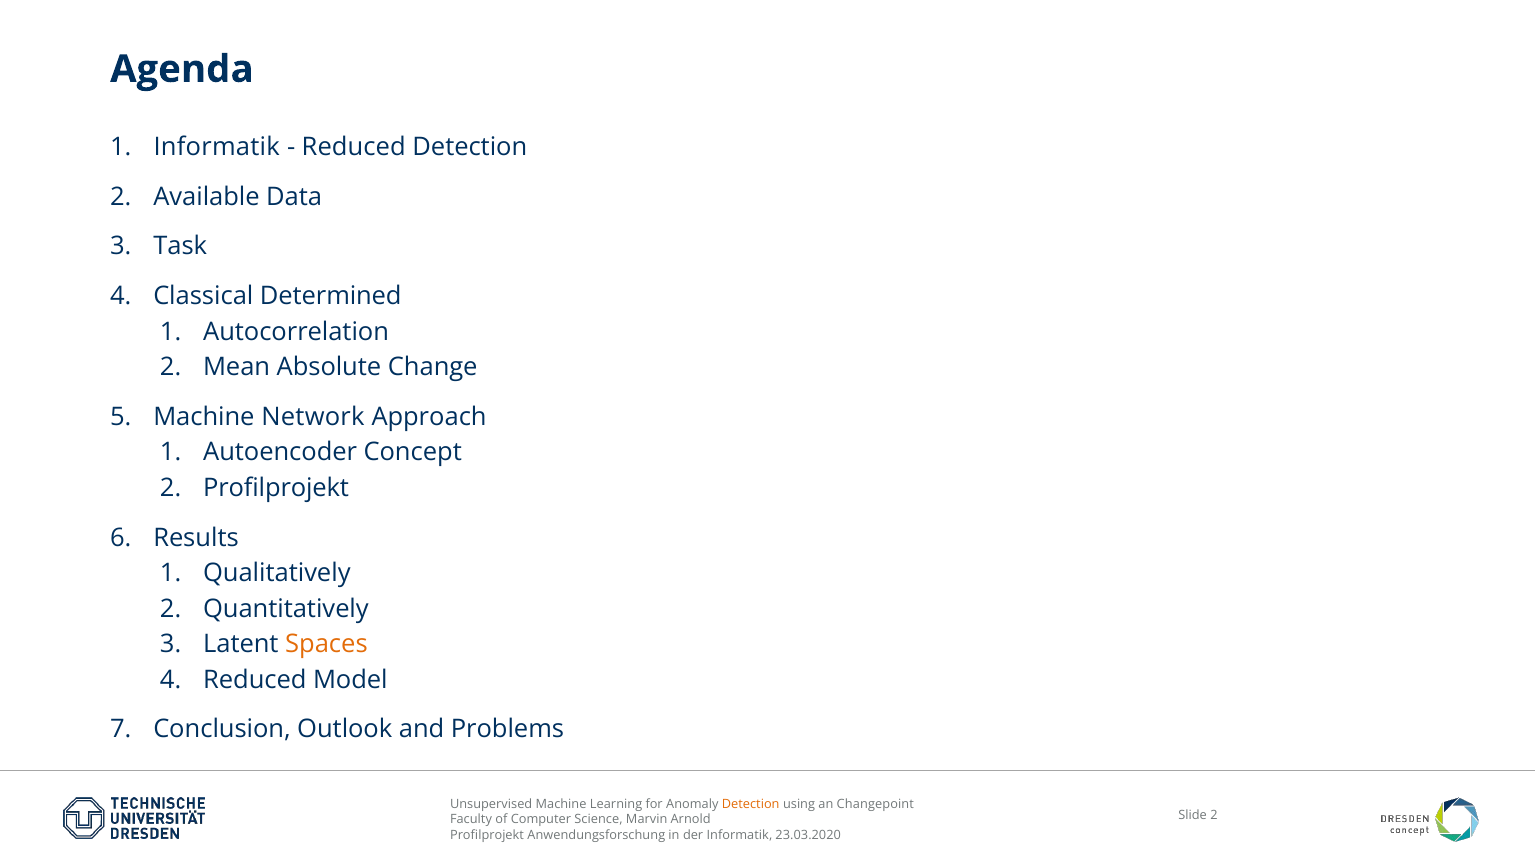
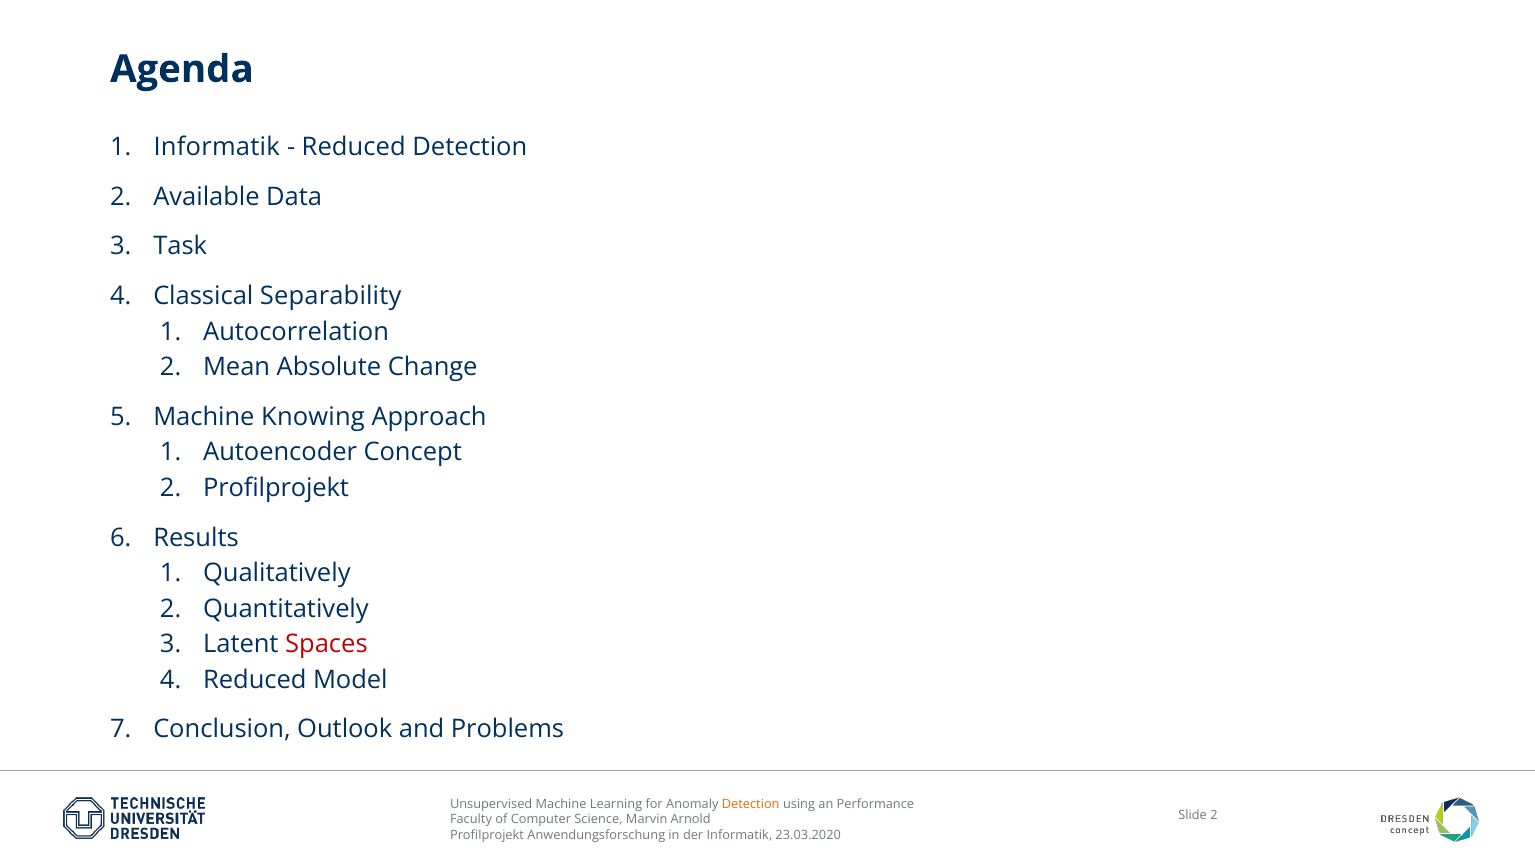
Determined: Determined -> Separability (331, 296)
Network: Network -> Knowing (313, 417)
Spaces colour: orange -> red (326, 645)
Changepoint: Changepoint -> Performance (875, 805)
